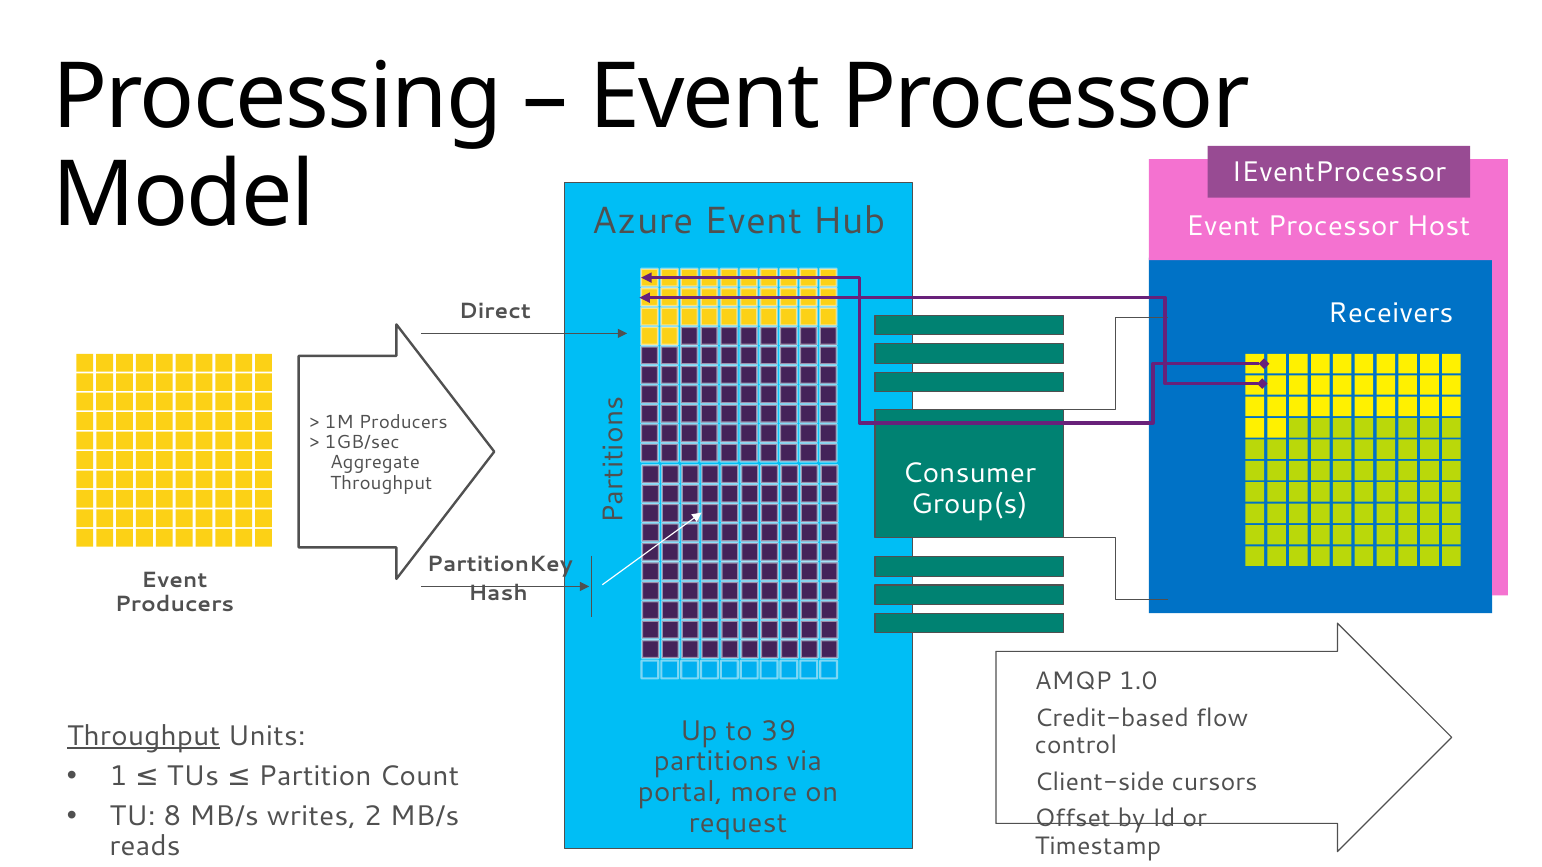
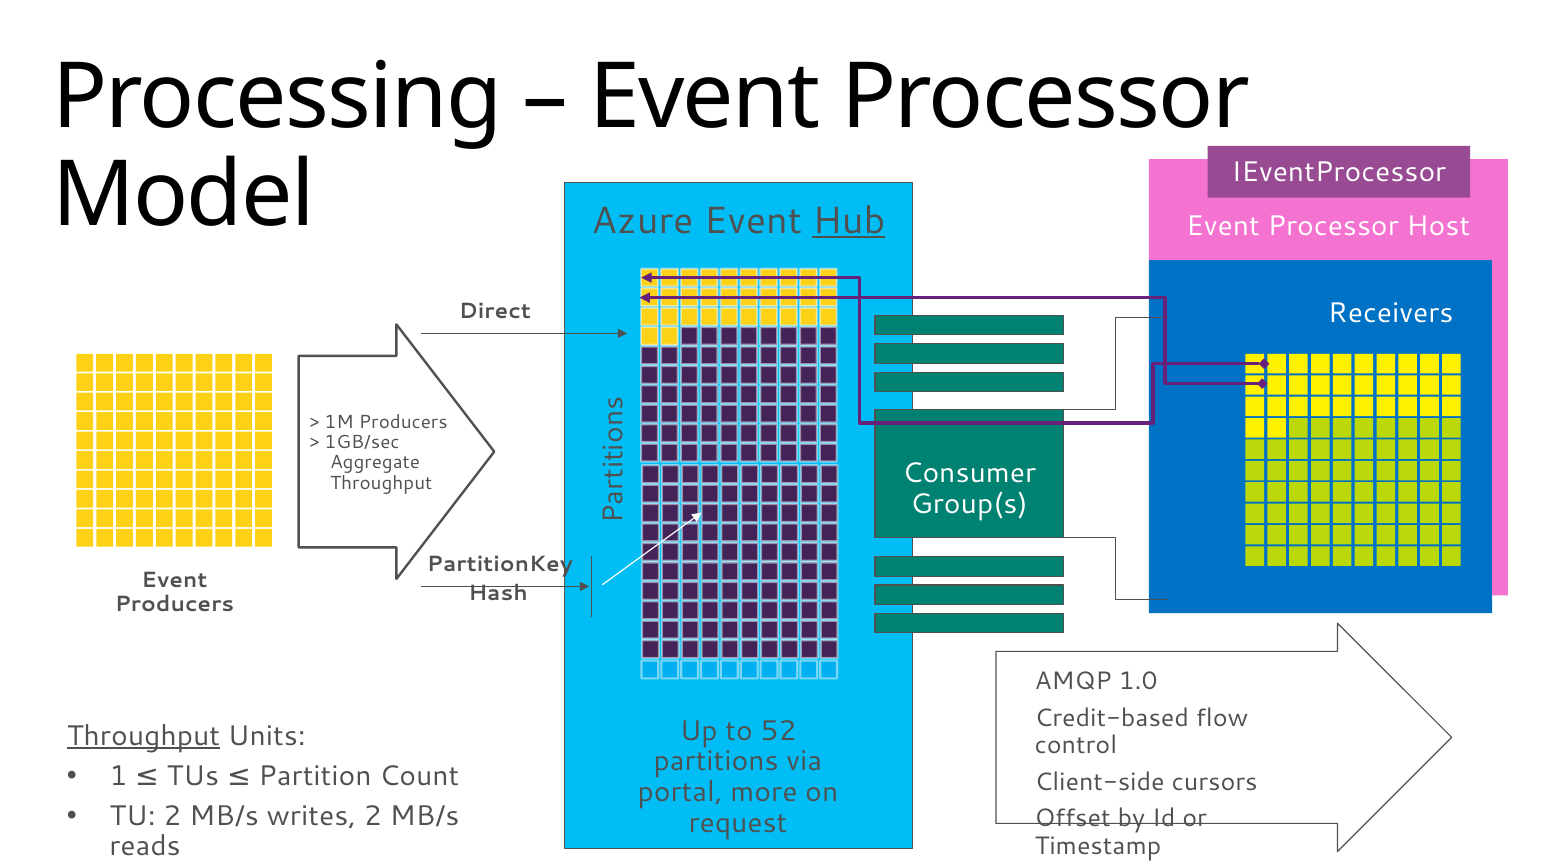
Hub underline: none -> present (849, 221)
39: 39 -> 52 (779, 731)
TU 8: 8 -> 2 (172, 816)
